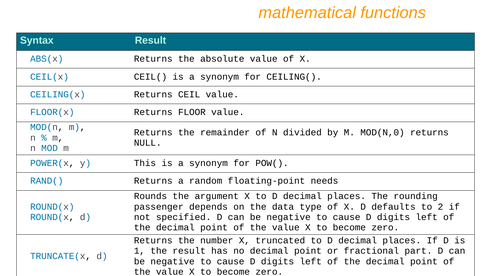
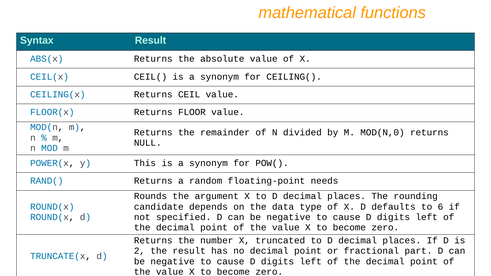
passenger: passenger -> candidate (159, 207)
2: 2 -> 6 (440, 207)
1: 1 -> 2 (139, 251)
